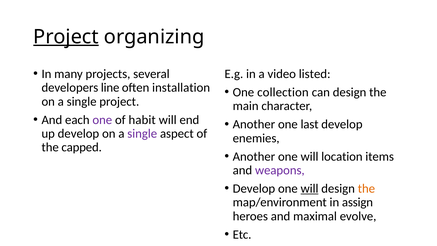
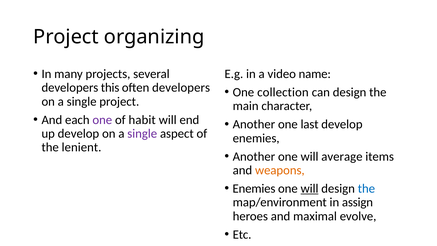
Project underline: present -> none (66, 37)
listed: listed -> name (315, 74)
line: line -> this (110, 88)
often installation: installation -> developers (181, 88)
capped: capped -> lenient (82, 147)
location: location -> average (342, 156)
weapons colour: purple -> orange (280, 170)
Develop: Develop -> Enemies (254, 188)
the colour: orange -> blue (366, 188)
